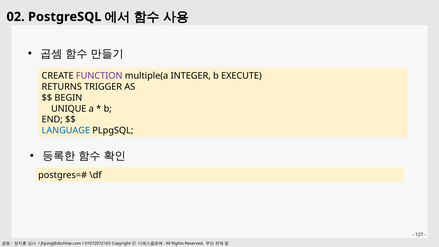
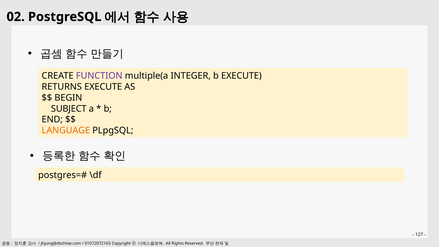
RETURNS TRIGGER: TRIGGER -> EXECUTE (103, 87)
UNIQUE: UNIQUE -> SUBJECT (69, 109)
LANGUAGE colour: blue -> orange (66, 131)
